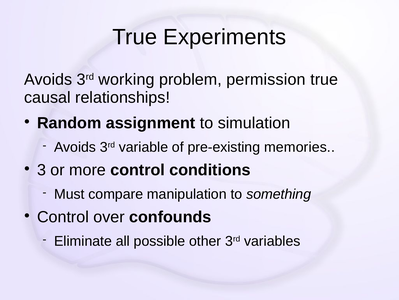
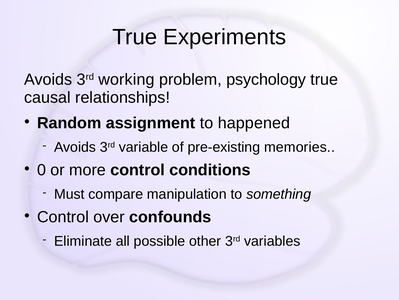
permission: permission -> psychology (266, 79)
simulation: simulation -> happened (254, 123)
3: 3 -> 0 (41, 170)
